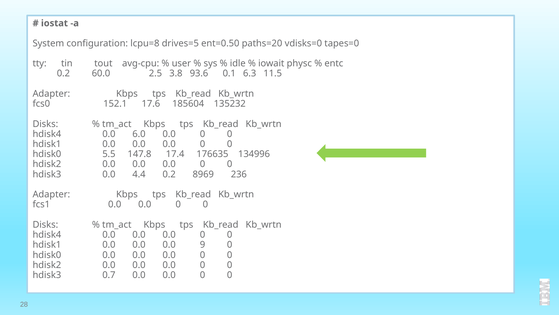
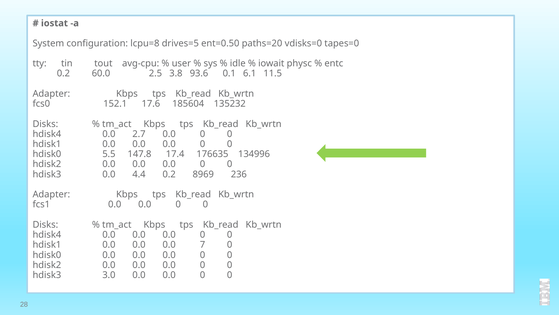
6.3: 6.3 -> 6.1 (250, 73)
6.0: 6.0 -> 2.7 (139, 134)
9: 9 -> 7 (203, 244)
0.7: 0.7 -> 3.0 (109, 275)
